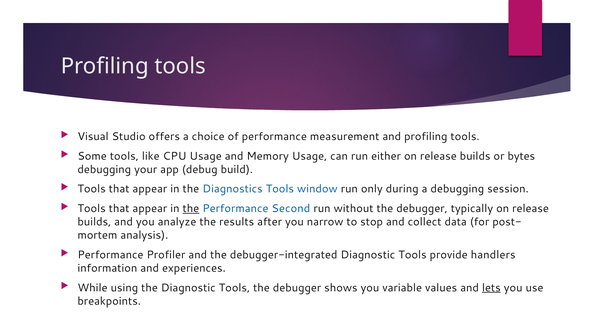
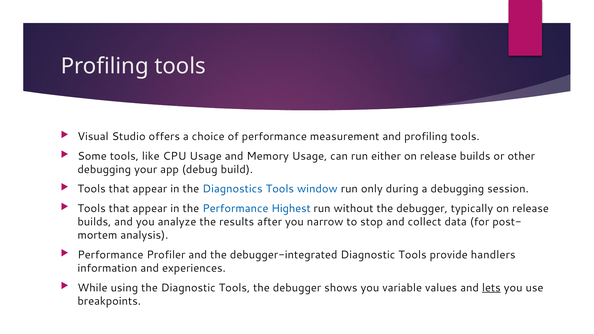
bytes: bytes -> other (521, 156)
the underline: present -> none (191, 209)
Second: Second -> Highest (291, 209)
